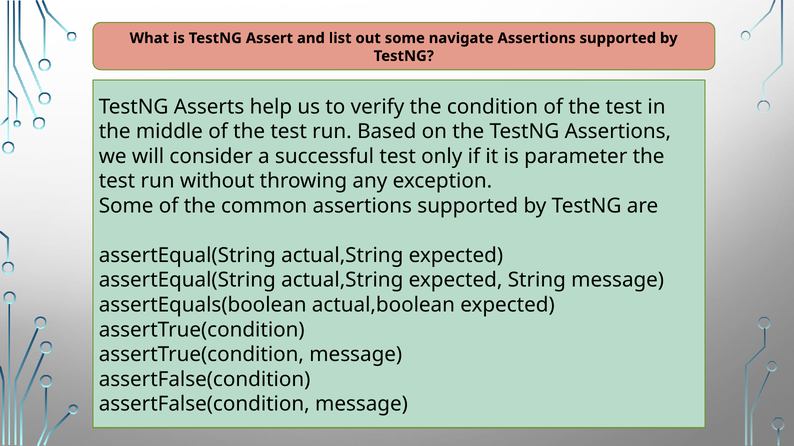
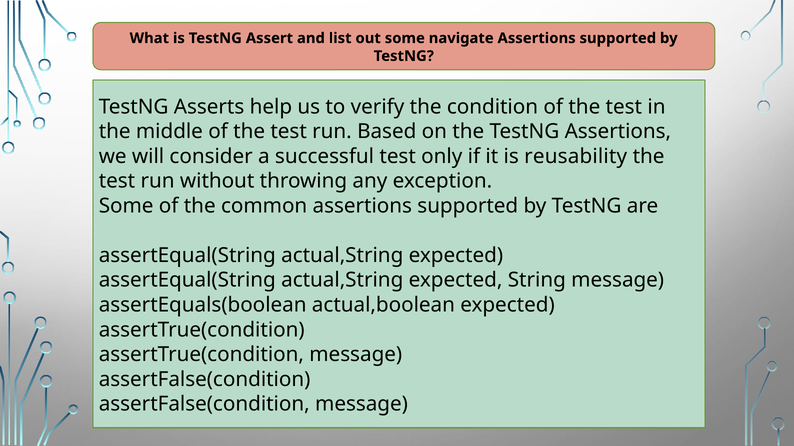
parameter: parameter -> reusability (576, 157)
